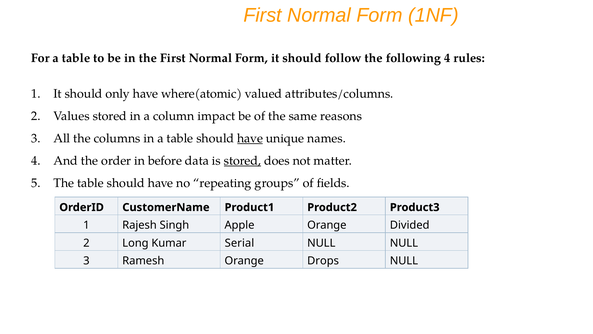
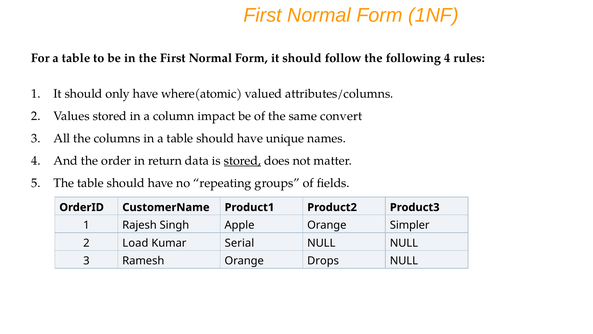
reasons: reasons -> convert (341, 116)
have underline: present -> none (250, 138)
before: before -> return (165, 160)
Divided: Divided -> Simpler (410, 225)
Long: Long -> Load (135, 243)
